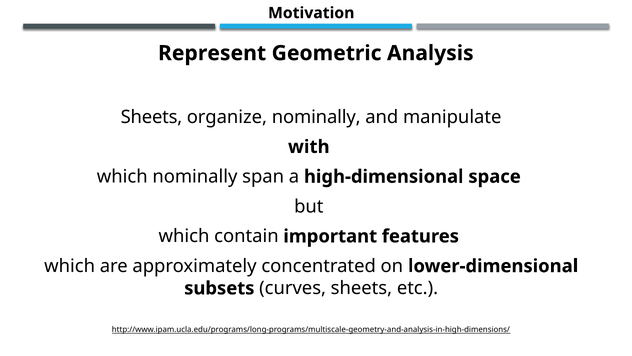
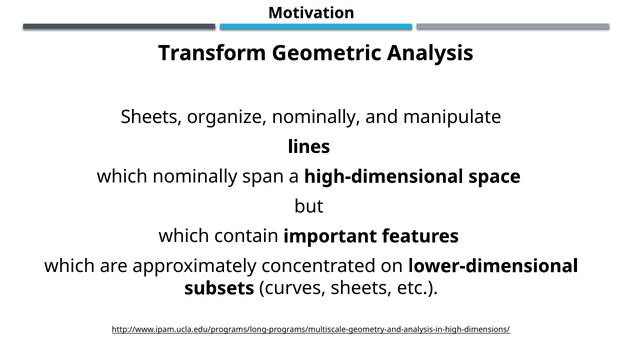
Represent: Represent -> Transform (212, 53)
with: with -> lines (309, 147)
